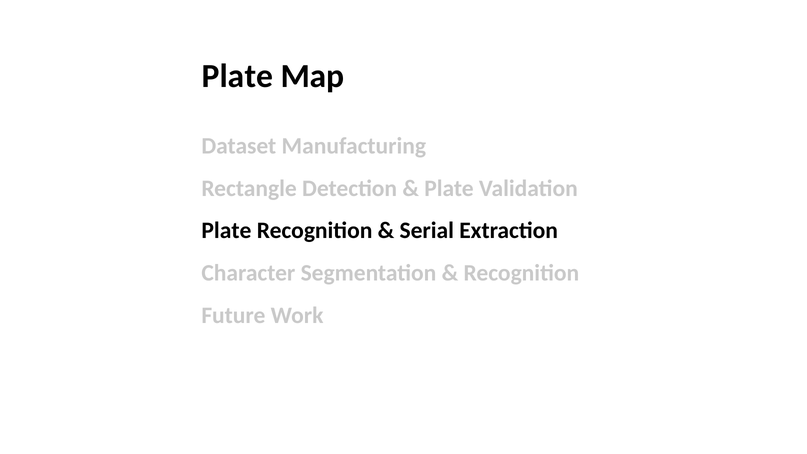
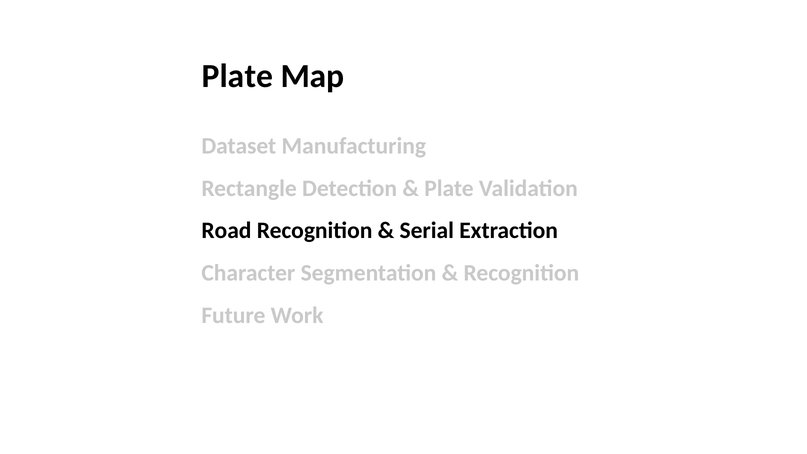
Plate: Plate -> Road (226, 231)
